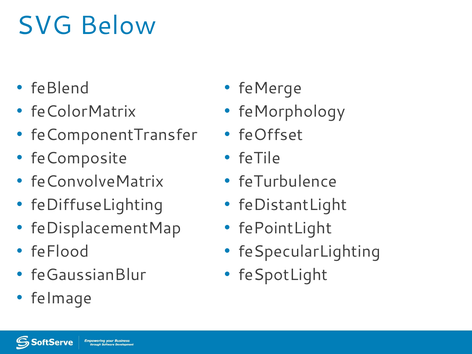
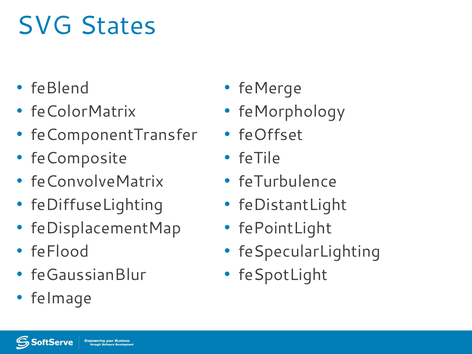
Below: Below -> States (118, 25)
